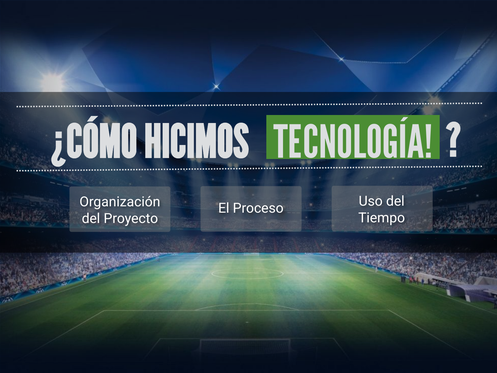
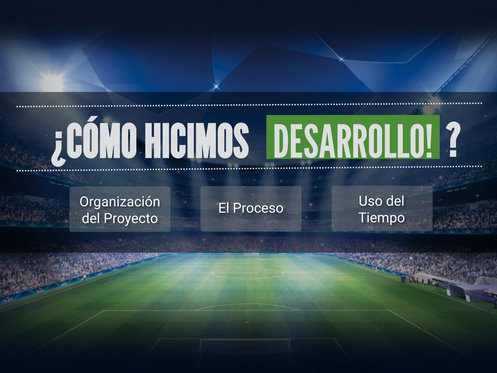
TECNOLOGÍA: TECNOLOGÍA -> DESARROLLO (353, 143)
